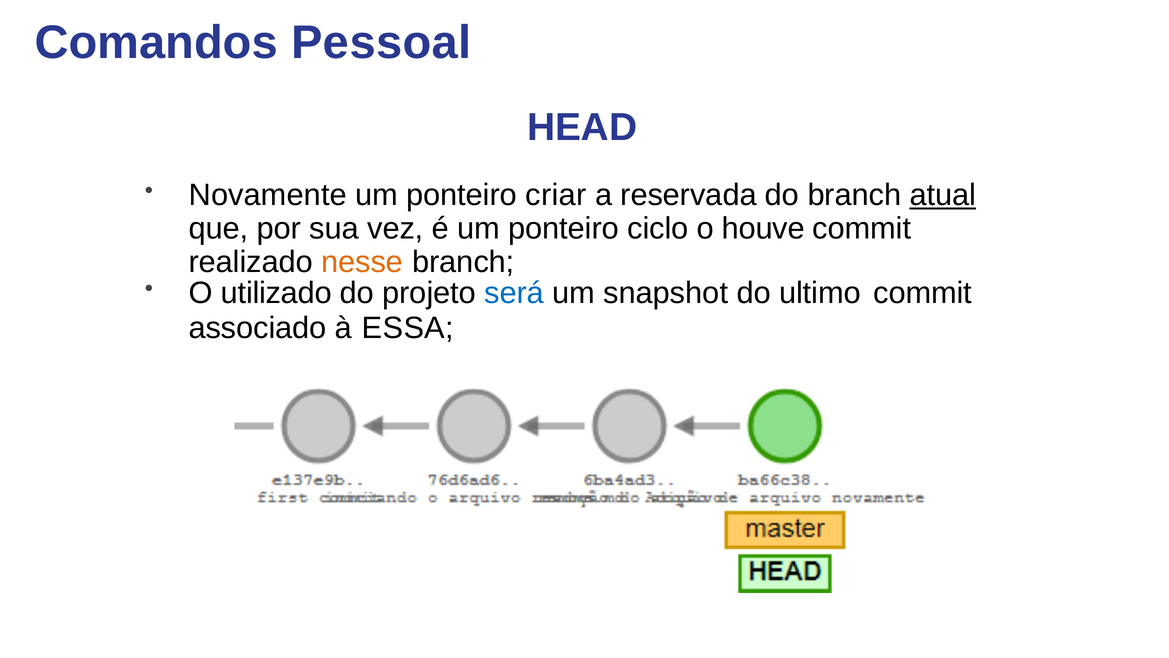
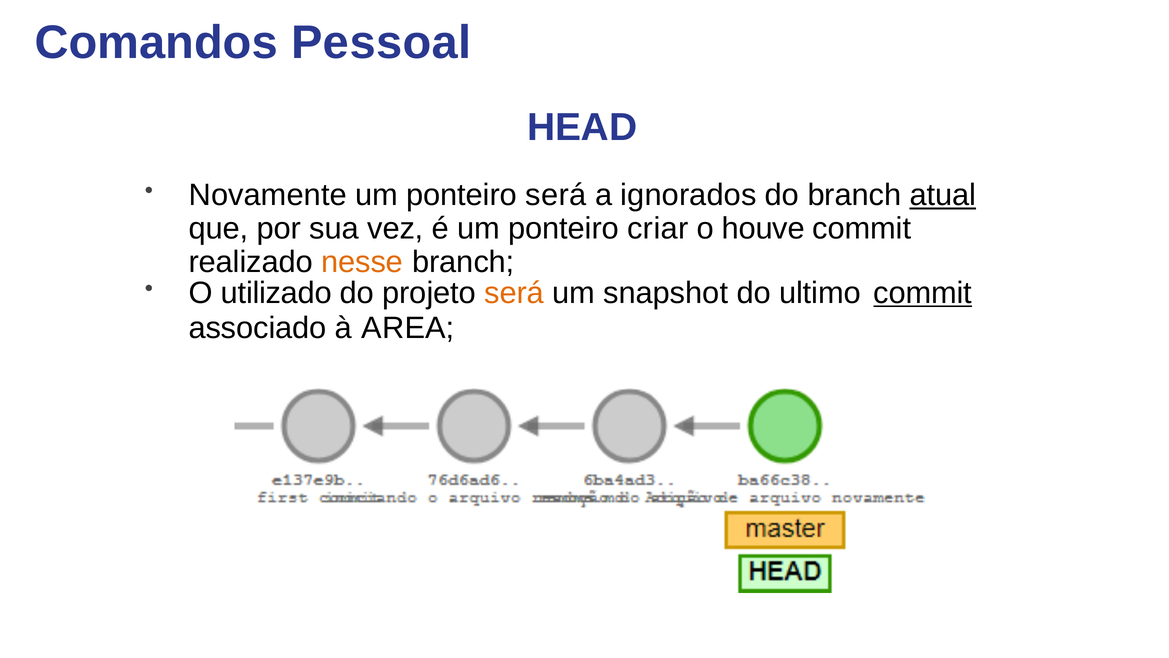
ponteiro criar: criar -> será (556, 195)
reservada: reservada -> ignorados (688, 195)
ciclo: ciclo -> criar (658, 228)
será colour: blue -> orange (514, 293)
commit underline: none -> present (923, 293)
ESSA: ESSA -> AREA (408, 328)
